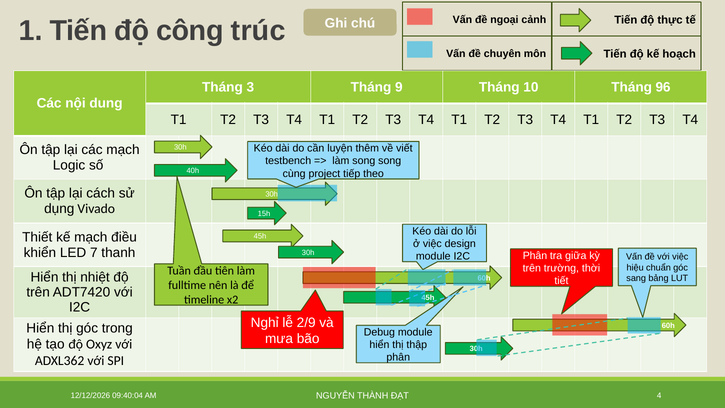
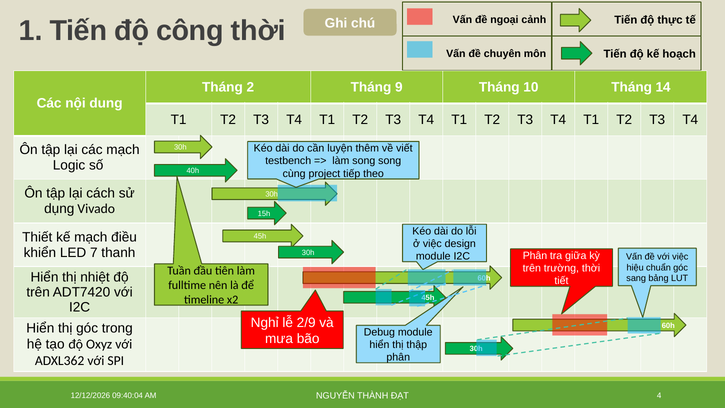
công trúc: trúc -> thời (258, 31)
3: 3 -> 2 (250, 87)
96: 96 -> 14 (663, 87)
